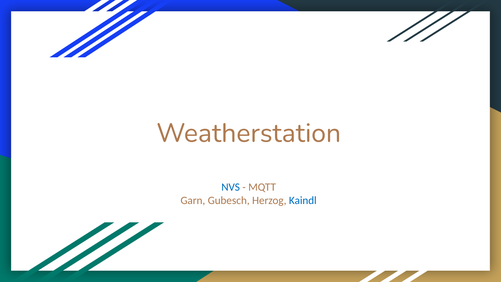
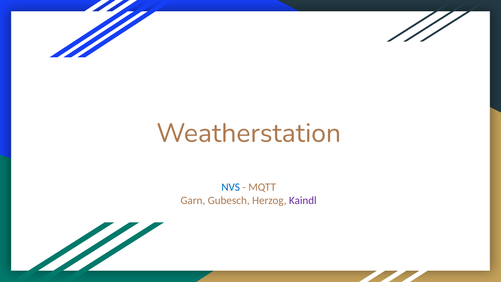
Kaindl colour: blue -> purple (303, 200)
